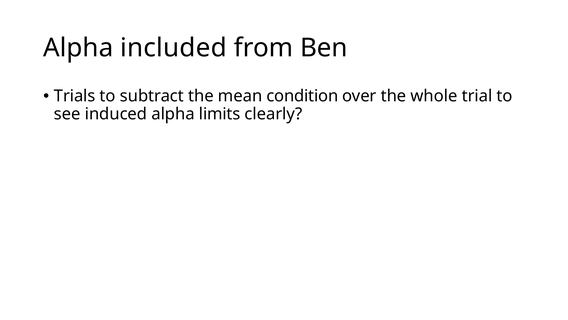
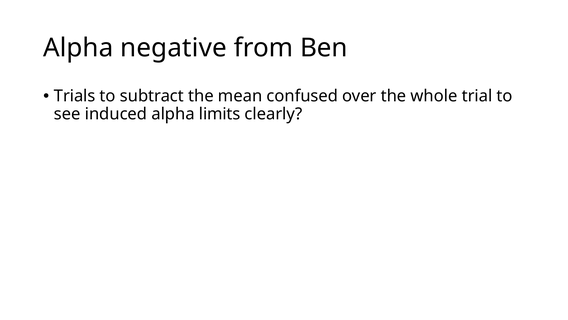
included: included -> negative (174, 48)
condition: condition -> confused (302, 96)
